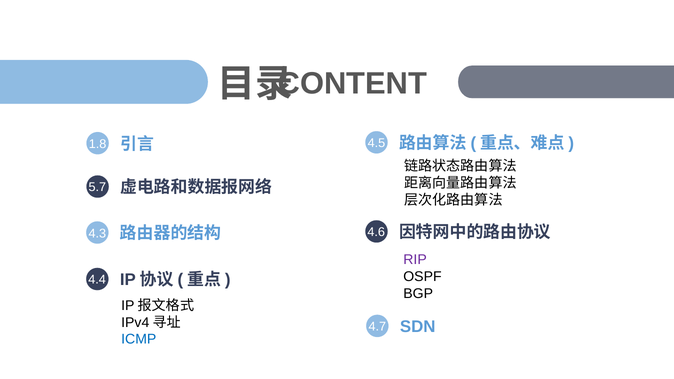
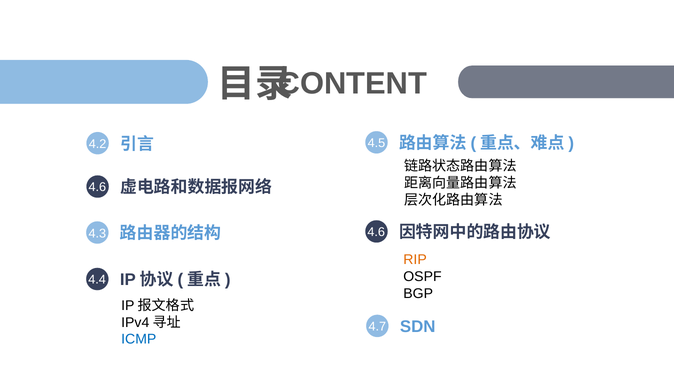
1.8: 1.8 -> 4.2 (98, 144)
5.7: 5.7 -> 4.6 (97, 187)
RIP colour: purple -> orange (415, 260)
